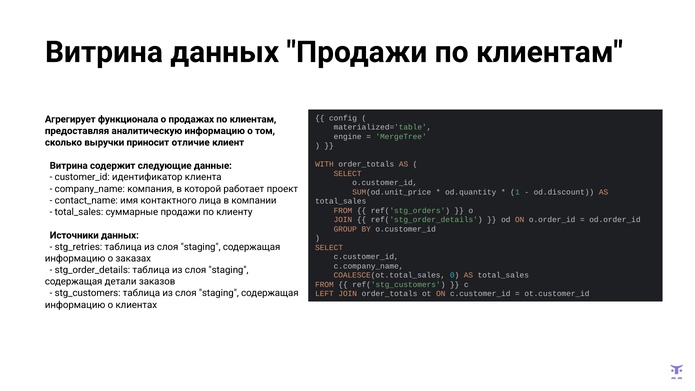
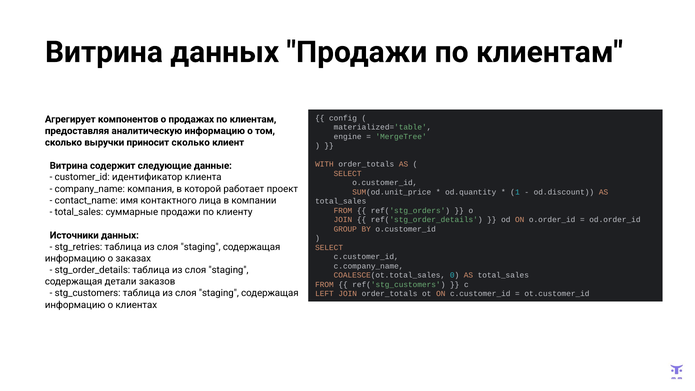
функционала: функционала -> компонентов (128, 119)
приносит отличие: отличие -> сколько (191, 142)
